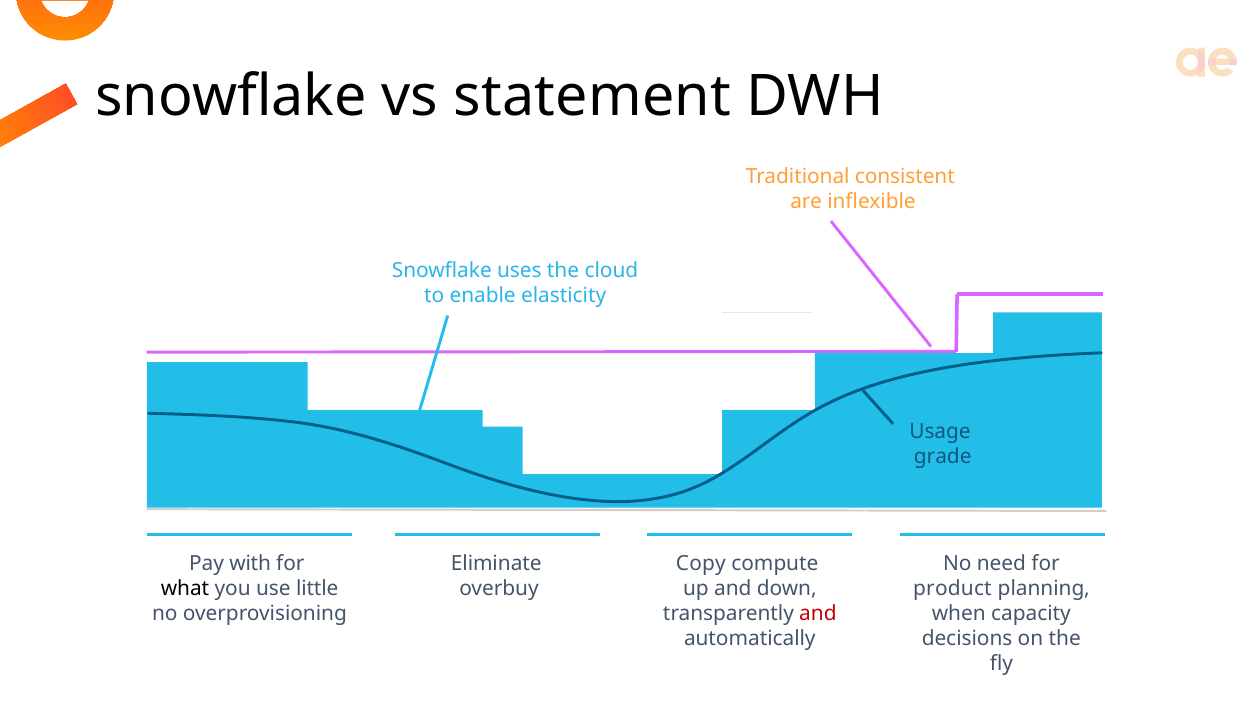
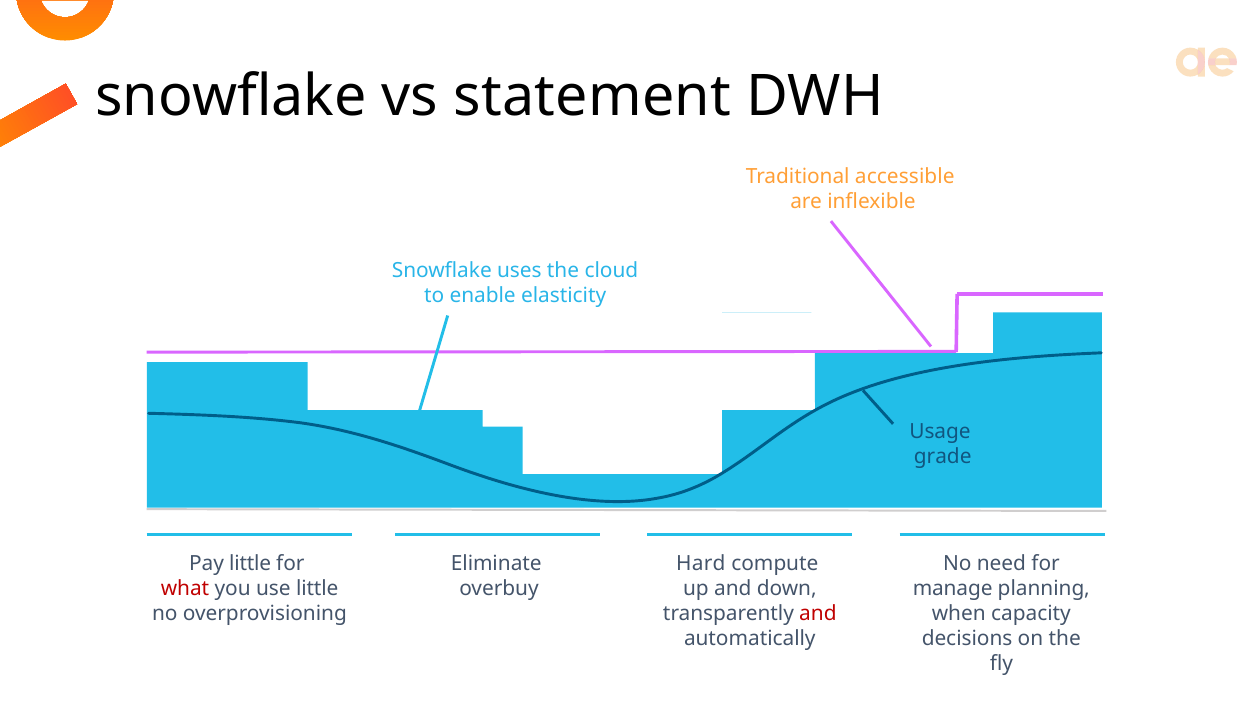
consistent: consistent -> accessible (905, 176)
Pay with: with -> little (250, 564)
Copy: Copy -> Hard (701, 564)
what colour: black -> red (185, 589)
product: product -> manage (953, 589)
